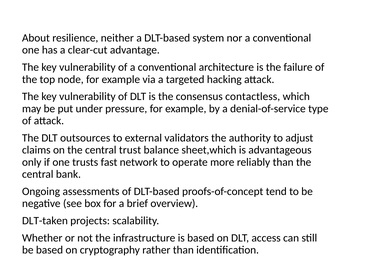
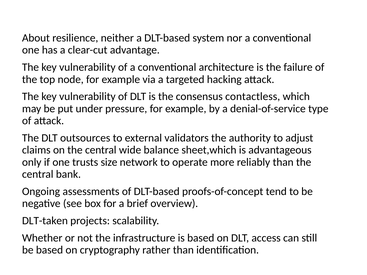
trust: trust -> wide (130, 150)
fast: fast -> size (109, 162)
